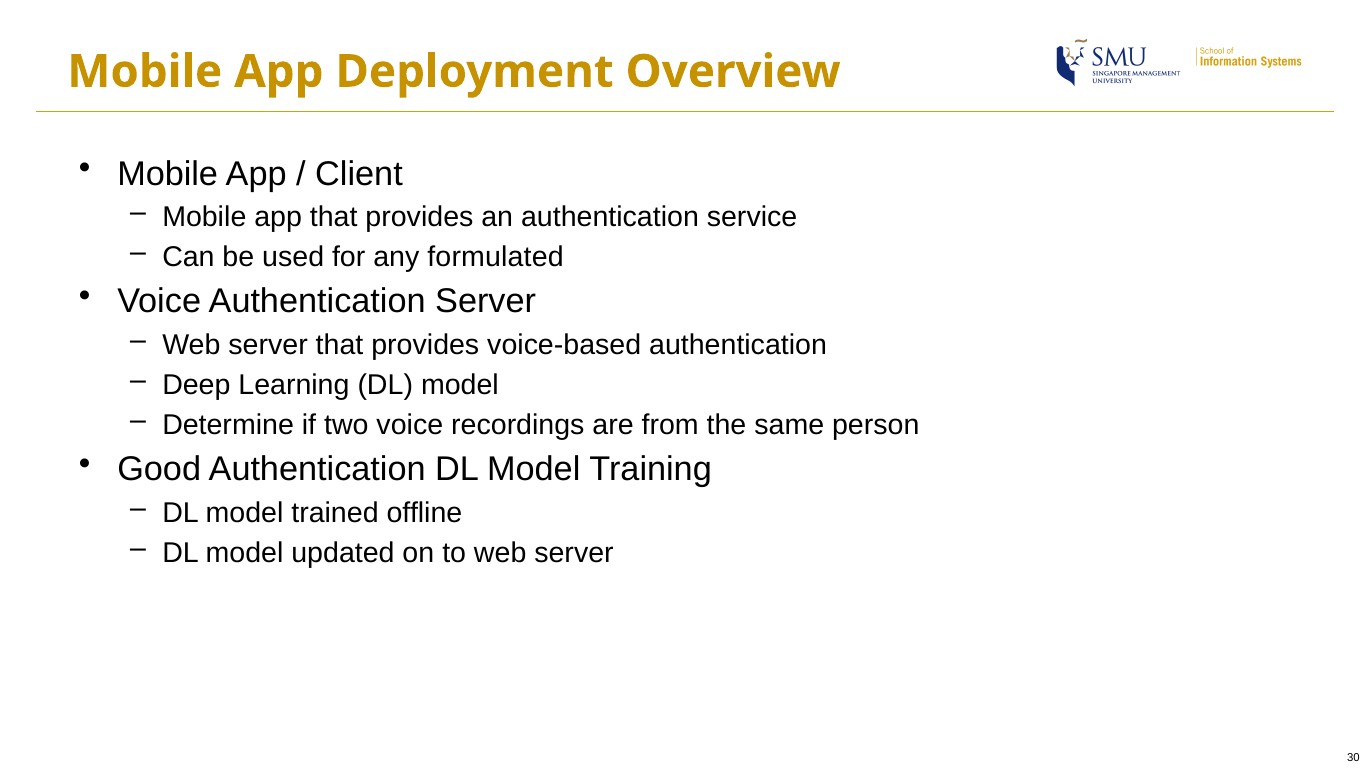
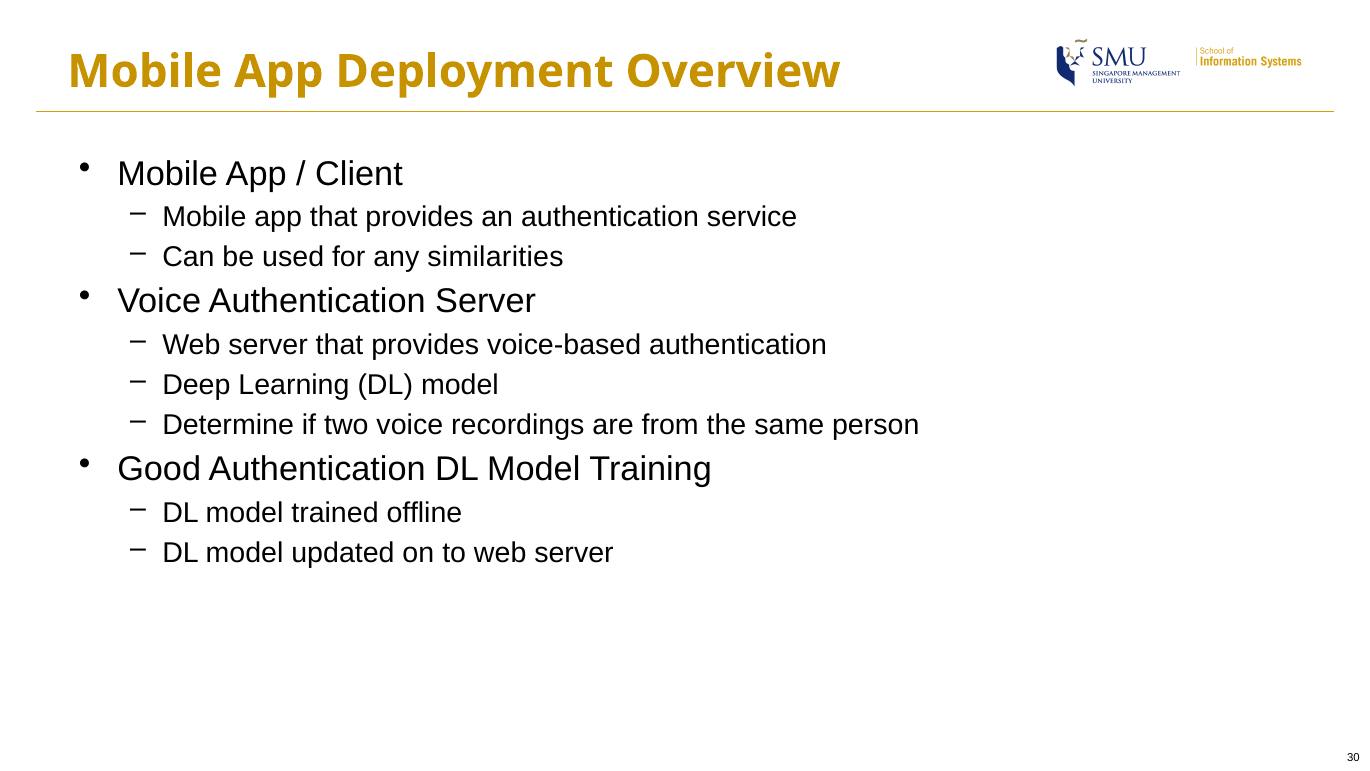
formulated: formulated -> similarities (495, 257)
